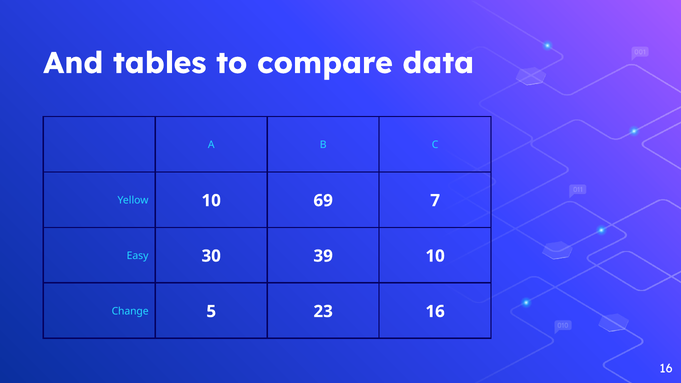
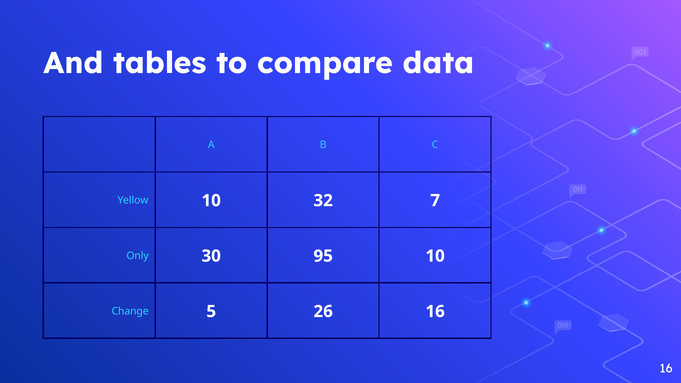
69: 69 -> 32 (323, 201)
Easy: Easy -> Only (138, 256)
39: 39 -> 95 (323, 256)
23: 23 -> 26 (323, 312)
